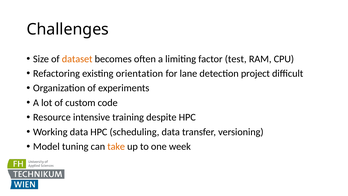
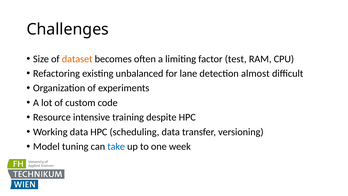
orientation: orientation -> unbalanced (140, 73)
project: project -> almost (255, 73)
take colour: orange -> blue (116, 146)
